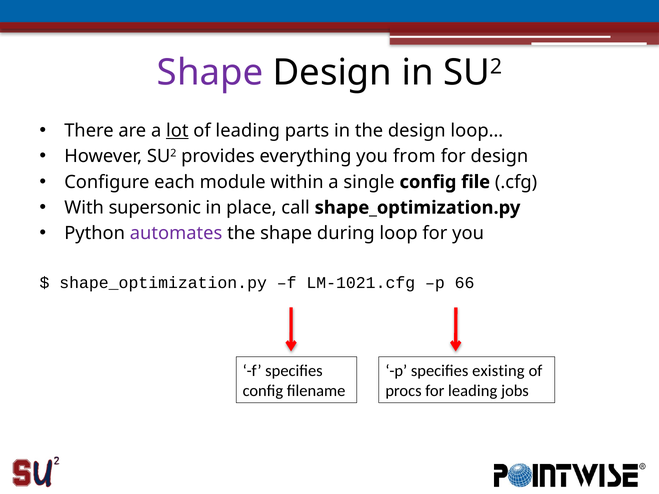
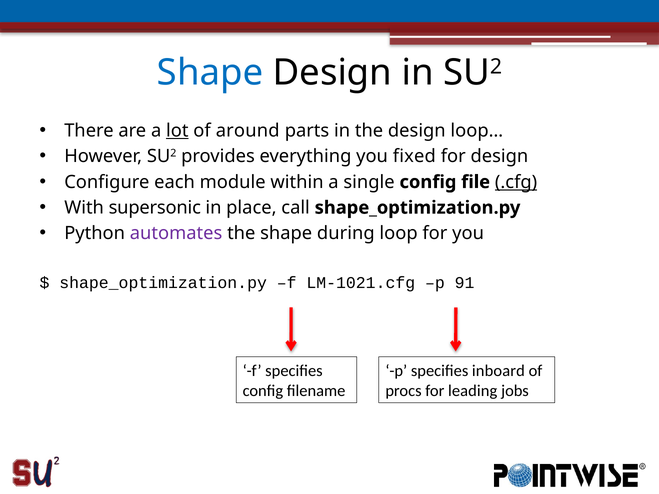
Shape colour: purple -> blue (210, 73)
of leading: leading -> around (248, 131)
from: from -> fixed (414, 157)
.cfg underline: none -> present (516, 182)
66: 66 -> 91 (465, 283)
existing: existing -> inboard (498, 371)
